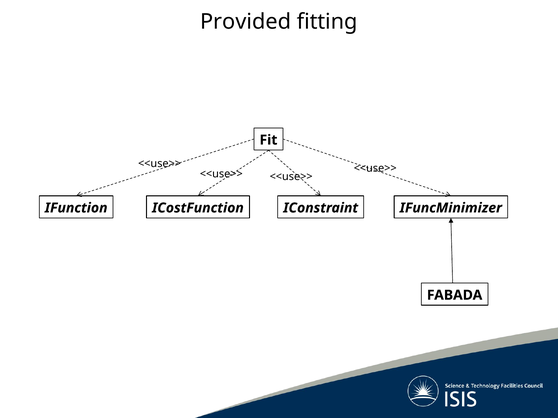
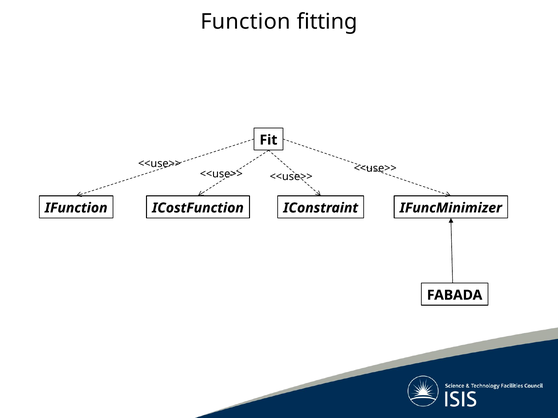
Provided: Provided -> Function (245, 22)
